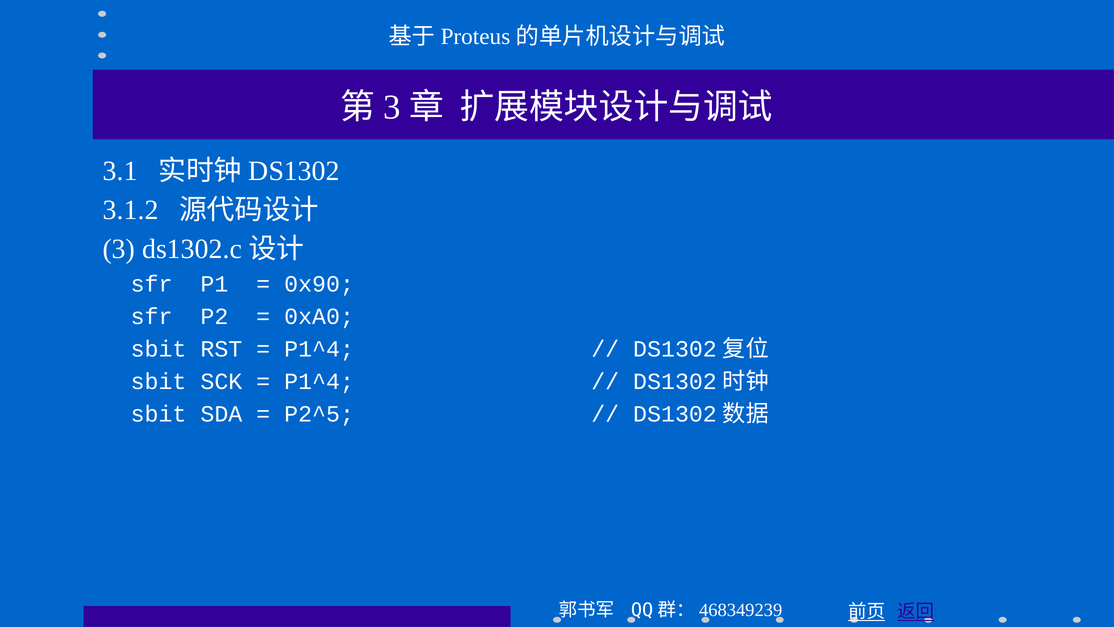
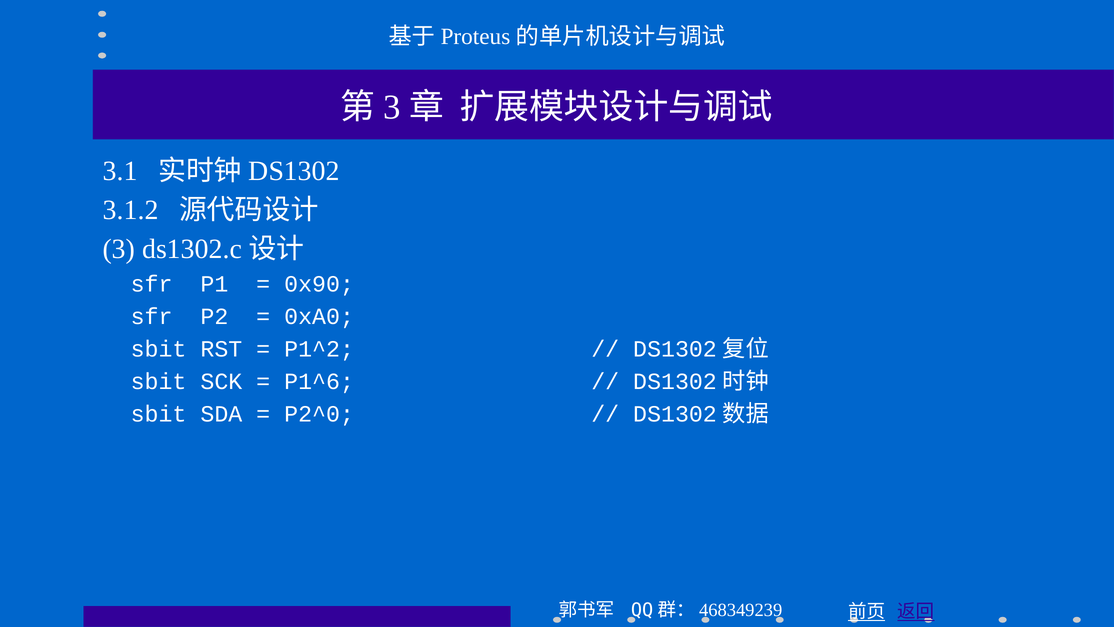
P1^4: P1^4 -> P1^2 (319, 349)
P1^4: P1^4 -> P1^6 (319, 381)
P2^5: P2^5 -> P2^0 (319, 414)
